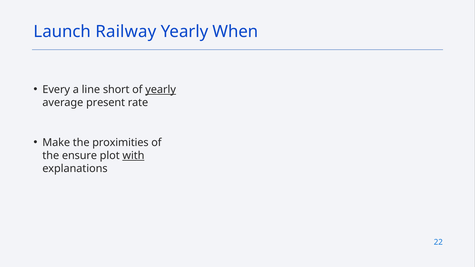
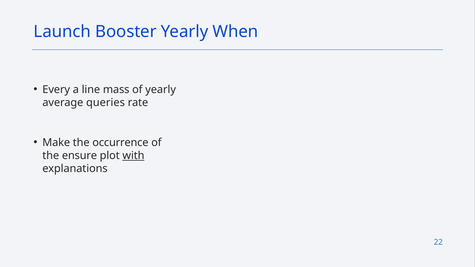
Railway: Railway -> Booster (126, 32)
short: short -> mass (116, 90)
yearly underline: present -> none (161, 90)
present: present -> queries (106, 103)
proximities: proximities -> occurrence (120, 143)
